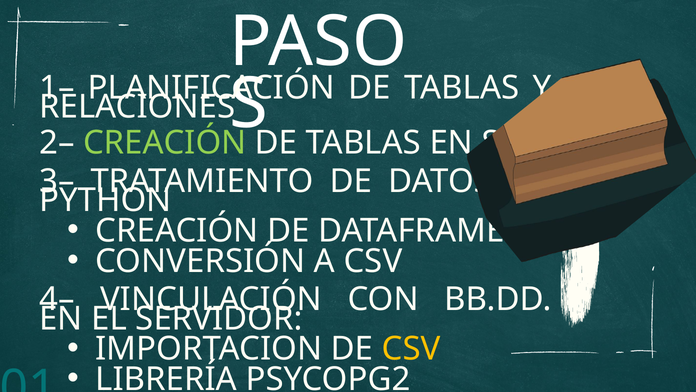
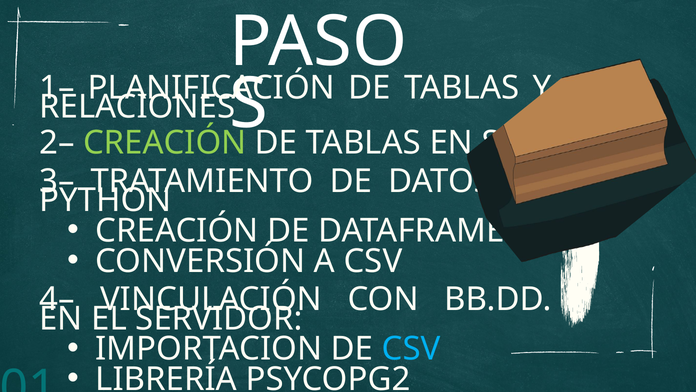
CSV colour: yellow -> light blue (411, 349)
